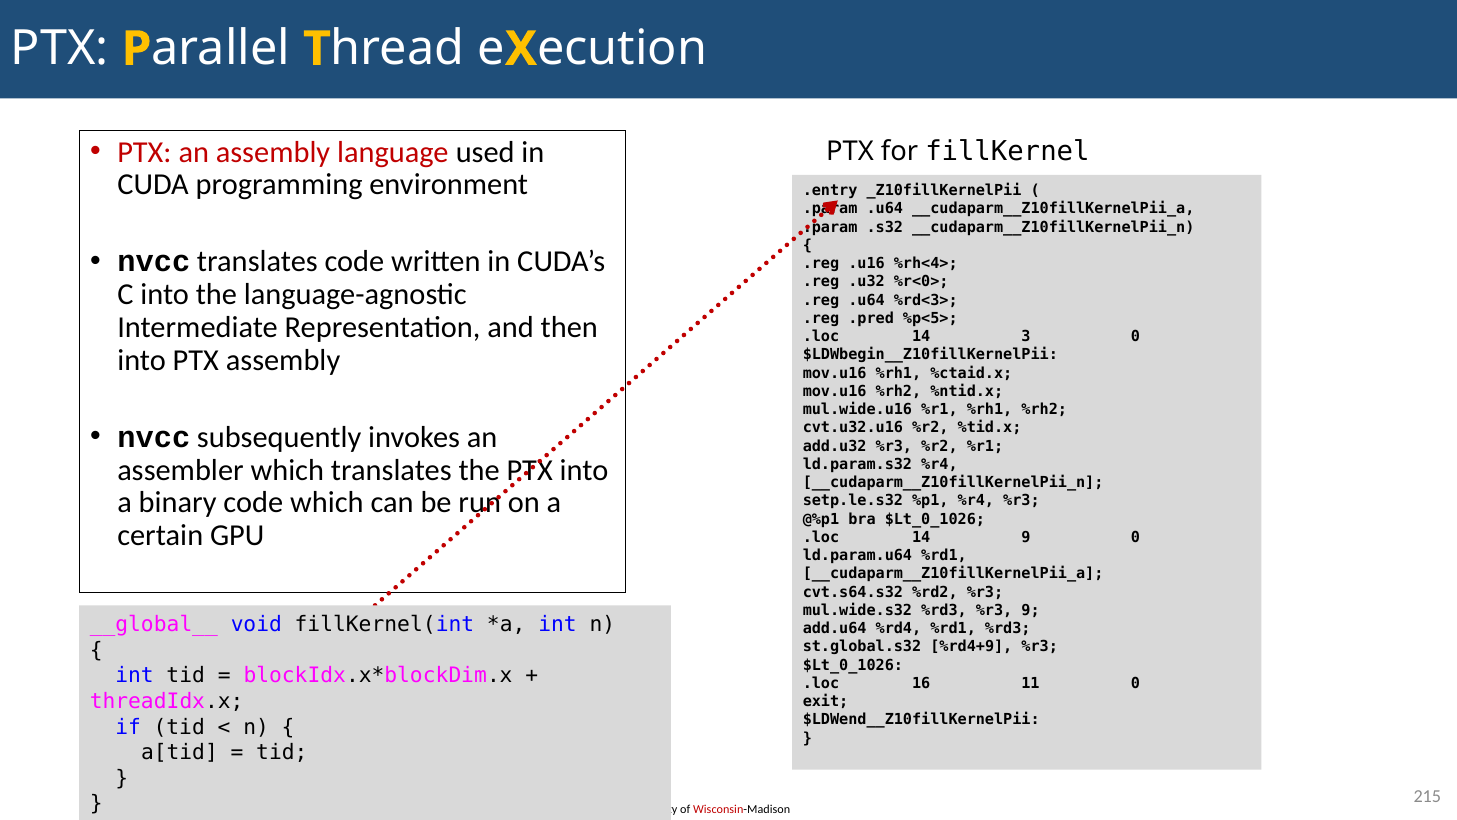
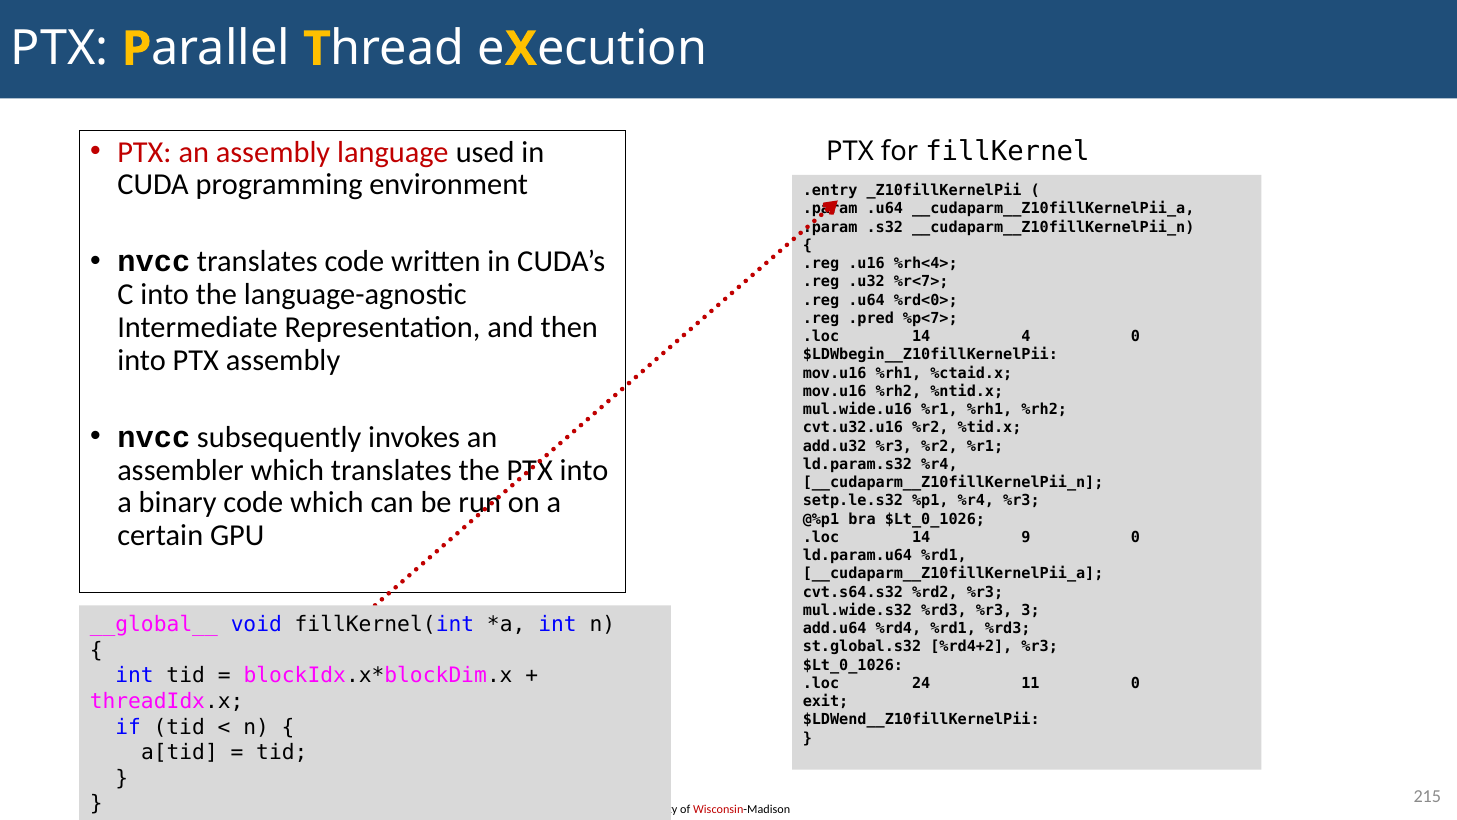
%r<0>: %r<0> -> %r<7> (921, 282)
%rd<3>: %rd<3> -> %rd<0> (926, 300)
%p<5>: %p<5> -> %p<7> (930, 318)
3: 3 -> 4 (1026, 336)
%r3 9: 9 -> 3 (1031, 610)
%rd4+9: %rd4+9 -> %rd4+2 (971, 646)
16: 16 -> 24 (921, 683)
